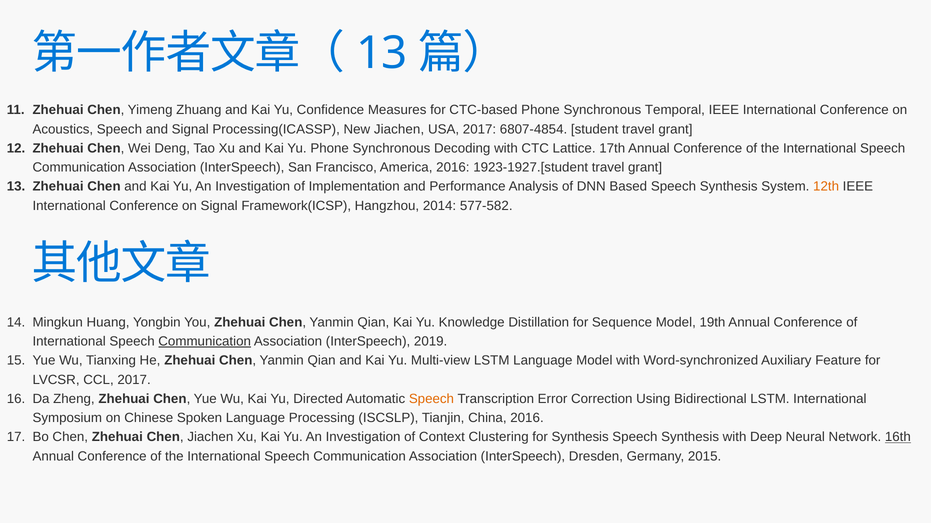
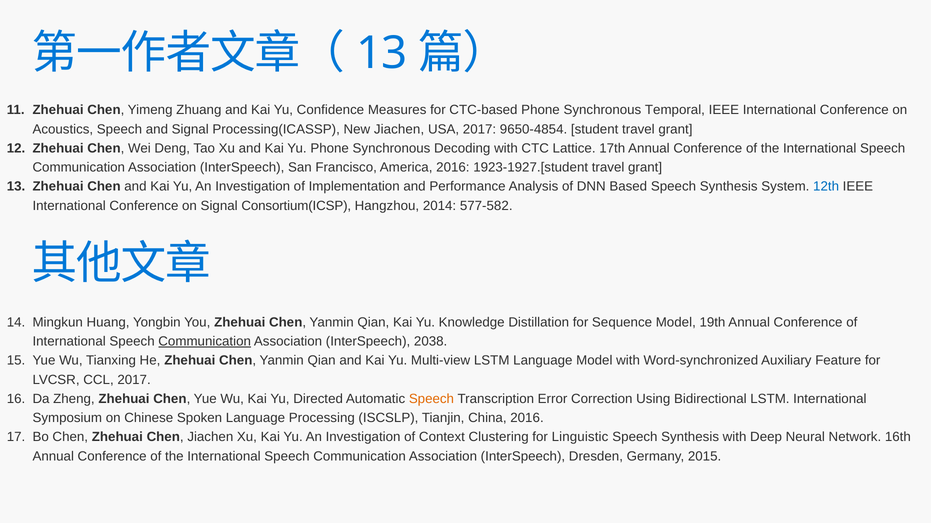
6807-4854: 6807-4854 -> 9650-4854 (534, 129)
12th colour: orange -> blue (826, 187)
Framework(ICSP: Framework(ICSP -> Consortium(ICSP (296, 206)
2019: 2019 -> 2038 (431, 342)
for Synthesis: Synthesis -> Linguistic (580, 438)
16th underline: present -> none (898, 438)
